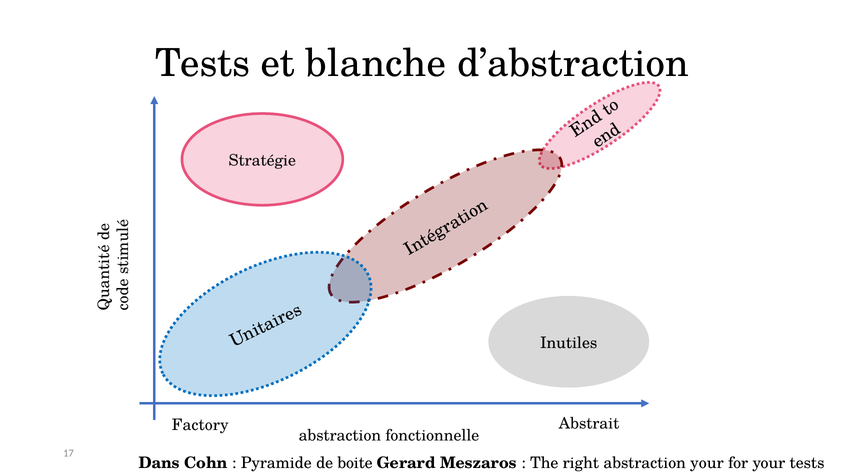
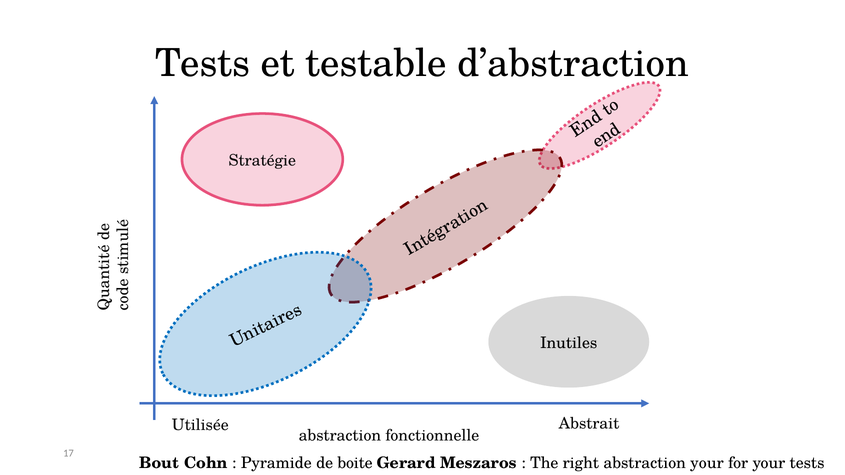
blanche: blanche -> testable (376, 64)
Factory: Factory -> Utilisée (200, 425)
Dans: Dans -> Bout (159, 463)
